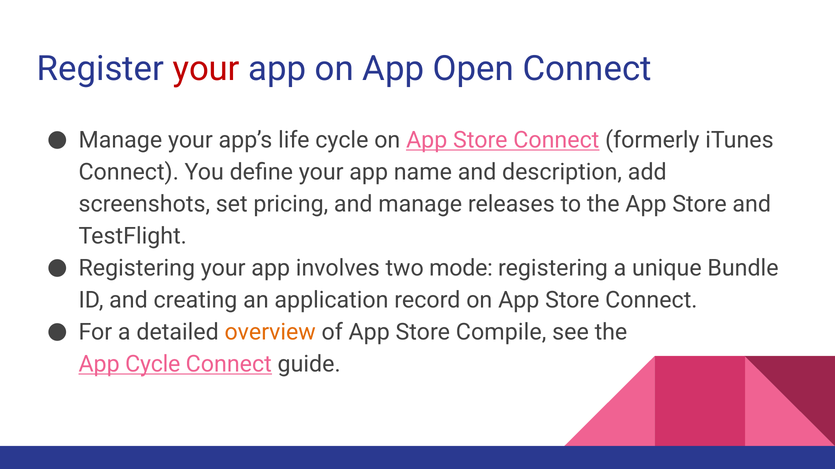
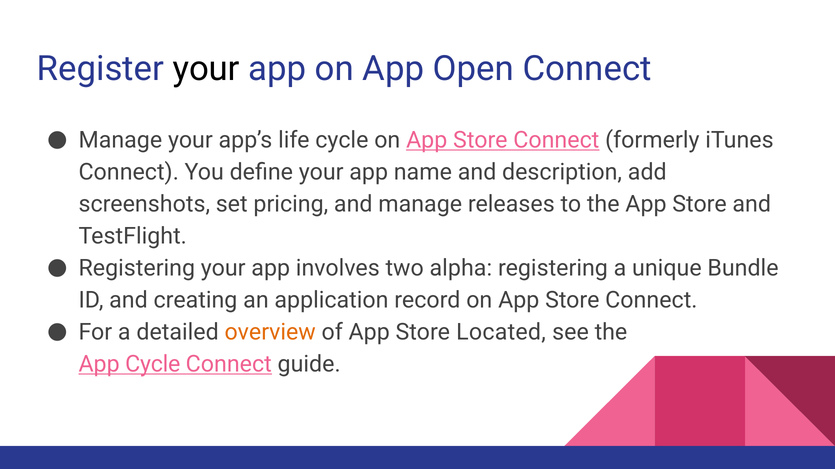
your colour: red -> black (206, 69)
mode: mode -> alpha (461, 268)
Compile: Compile -> Located (501, 332)
